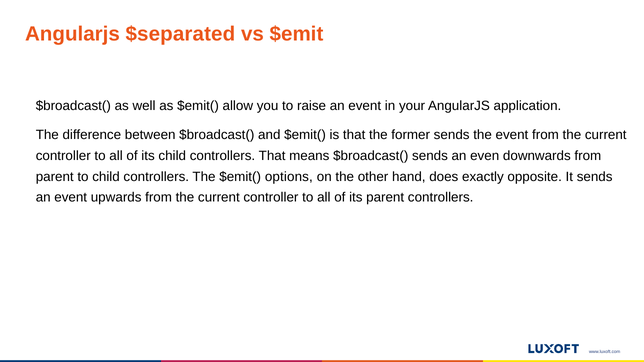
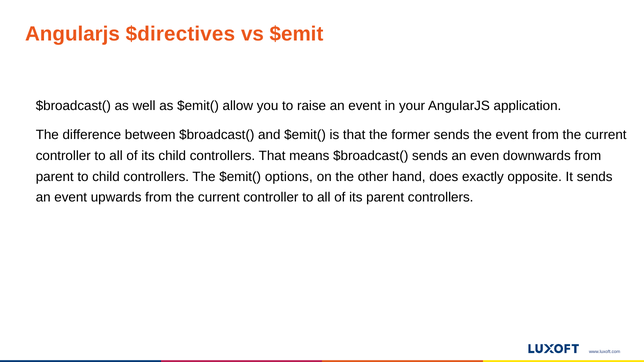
$separated: $separated -> $directives (180, 34)
